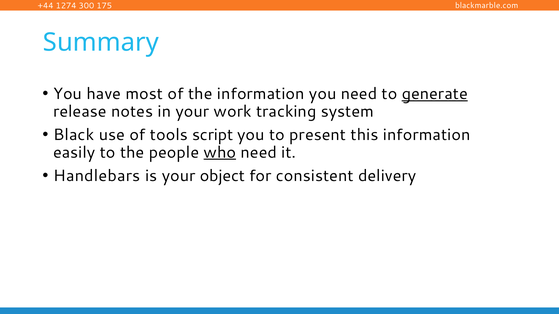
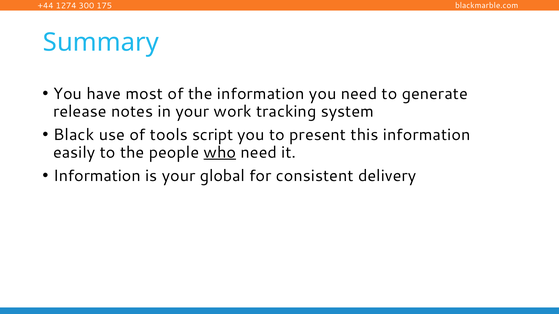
generate underline: present -> none (435, 94)
Handlebars: Handlebars -> Information (97, 176)
object: object -> global (222, 176)
